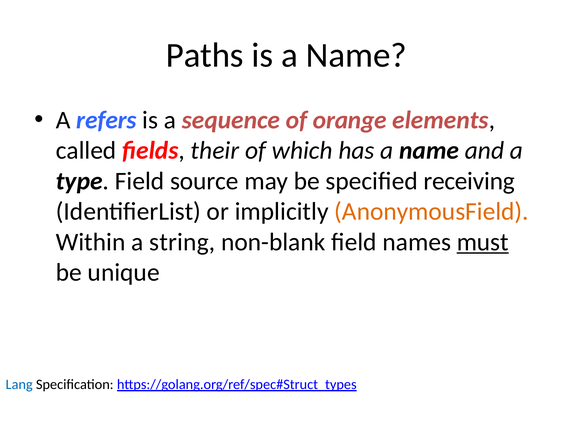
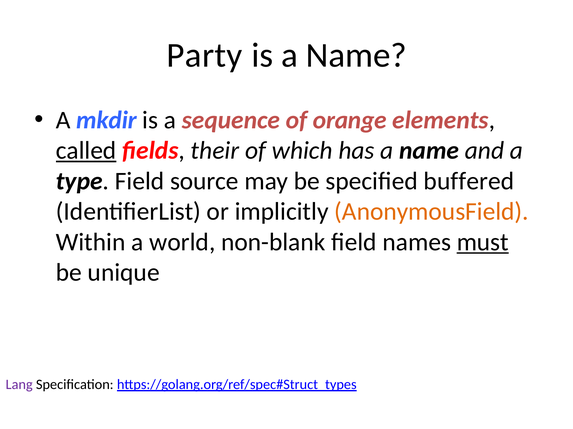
Paths: Paths -> Party (204, 55)
refers: refers -> mkdir (107, 120)
called underline: none -> present (86, 151)
receiving: receiving -> buffered (469, 181)
string: string -> world (182, 242)
Lang colour: blue -> purple (19, 385)
